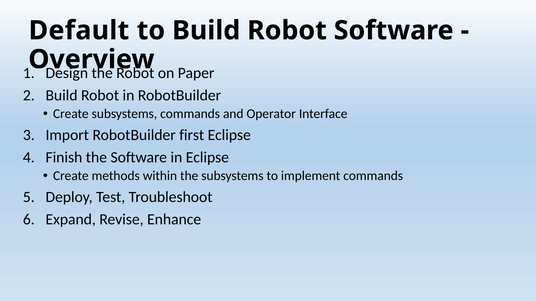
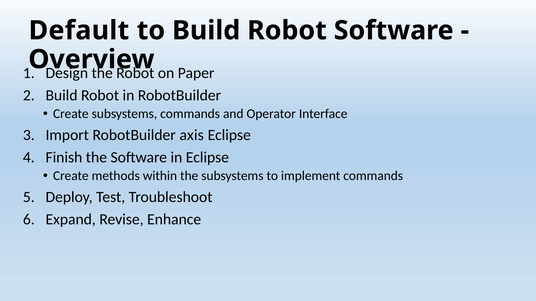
first: first -> axis (192, 135)
